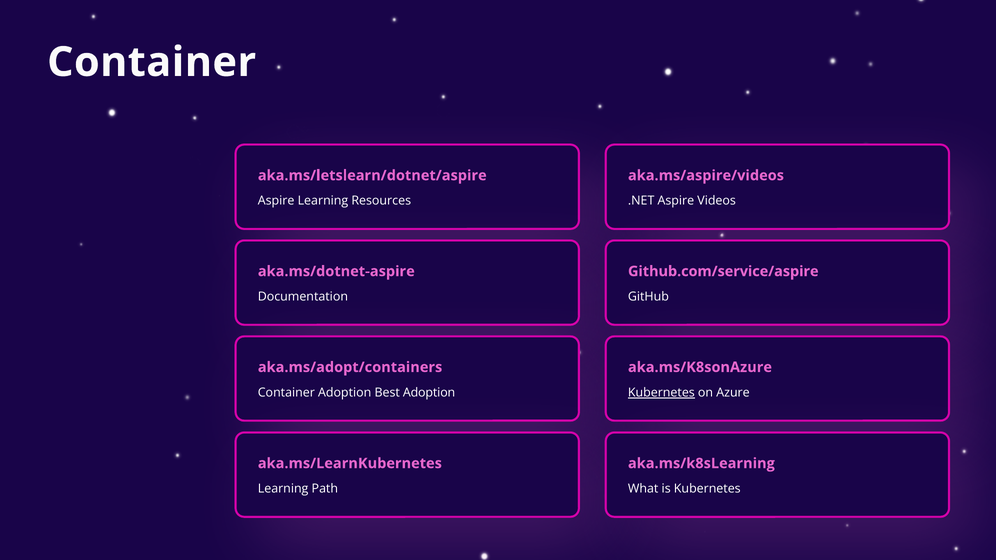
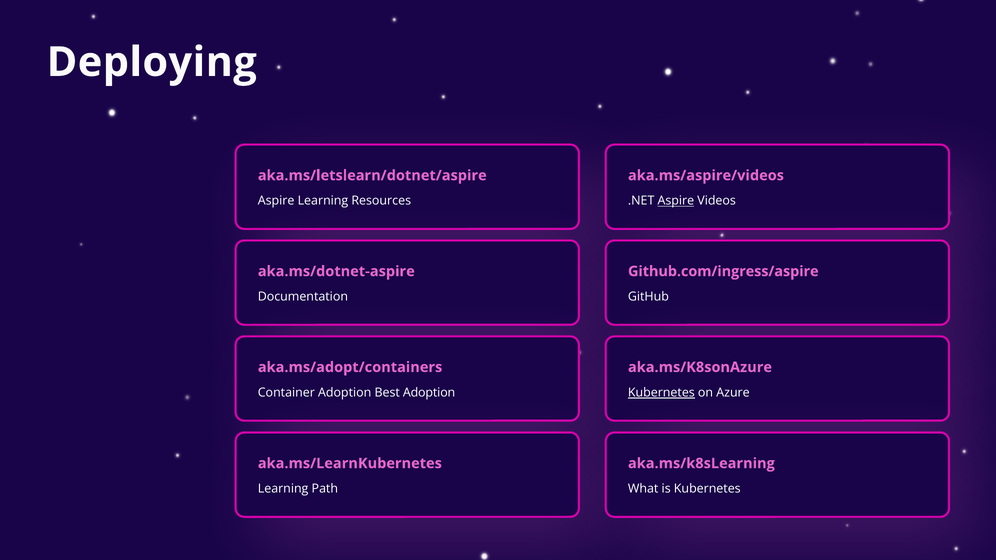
Container: Container -> Deploying (152, 62)
Aspire underline: none -> present (676, 201)
Github.com/service/aspire: Github.com/service/aspire -> Github.com/ingress/aspire (723, 271)
